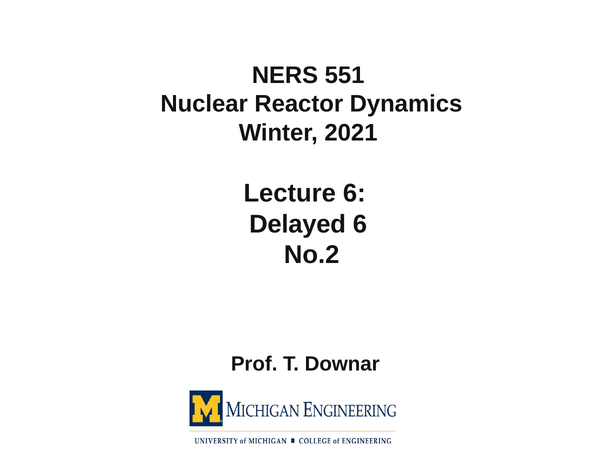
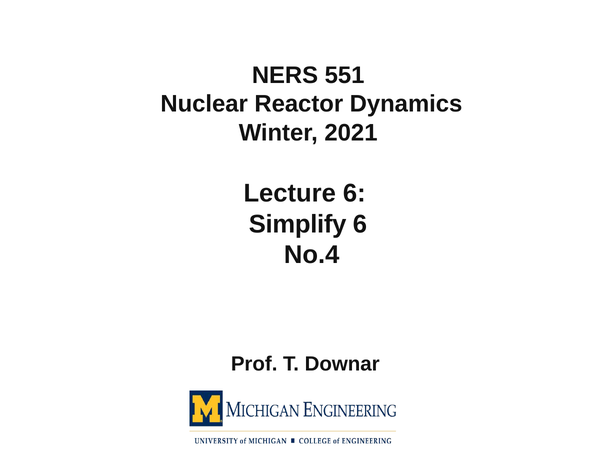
Delayed: Delayed -> Simplify (298, 224)
No.2: No.2 -> No.4 (312, 255)
